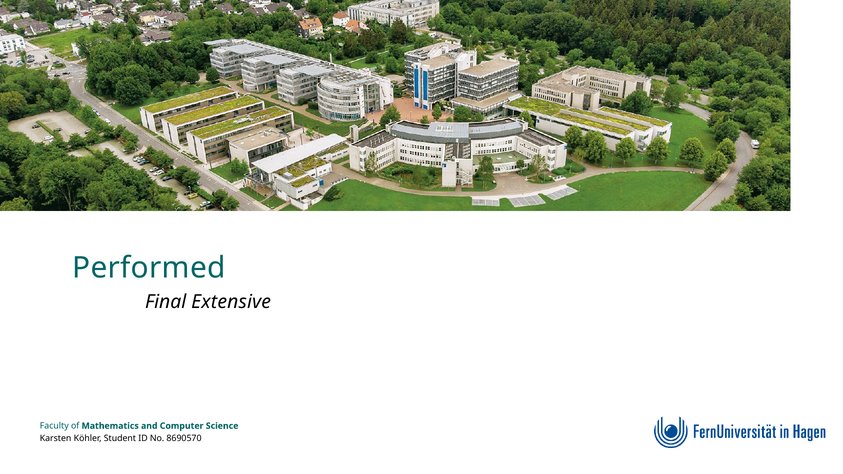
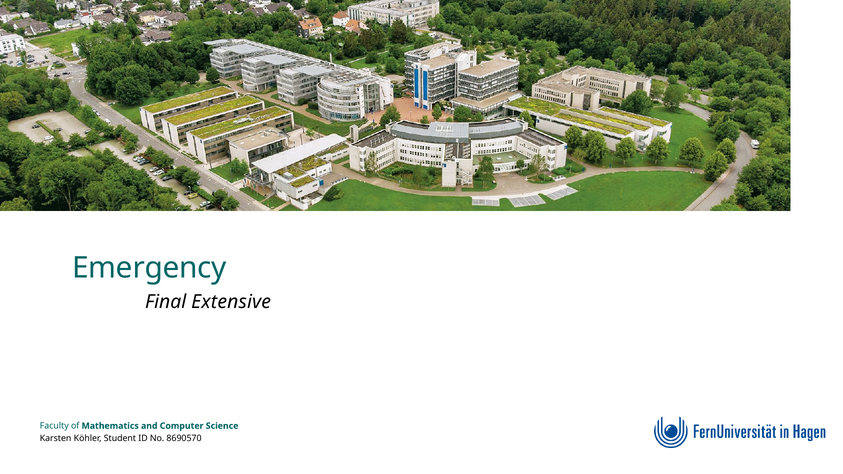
Performed: Performed -> Emergency (149, 268)
